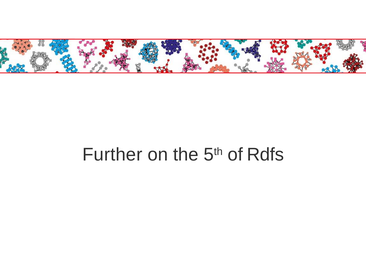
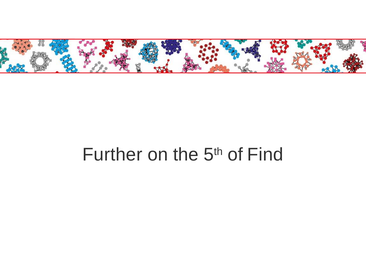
Rdfs: Rdfs -> Find (265, 154)
